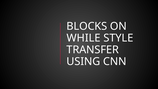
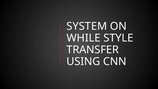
BLOCKS: BLOCKS -> SYSTEM (87, 26)
